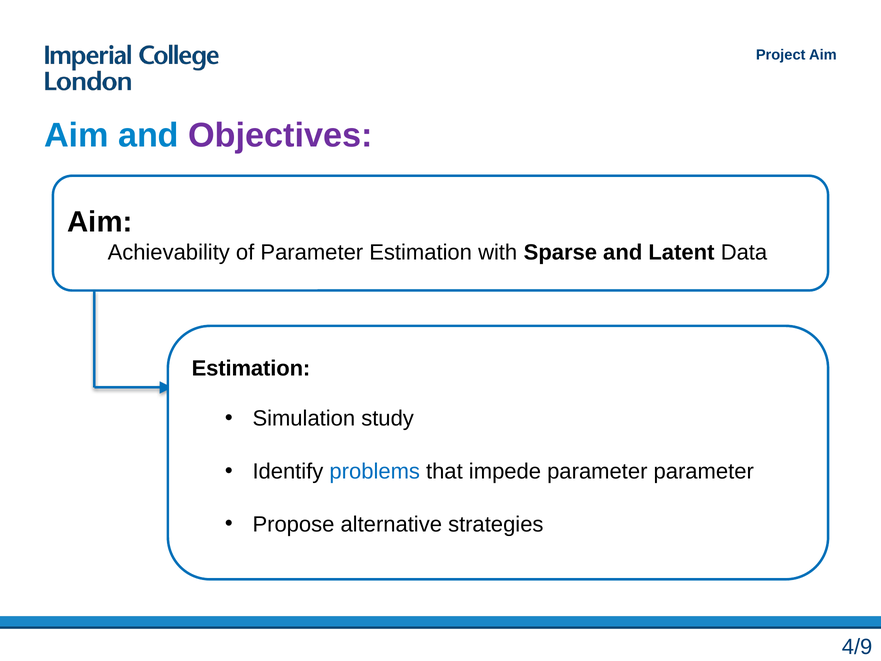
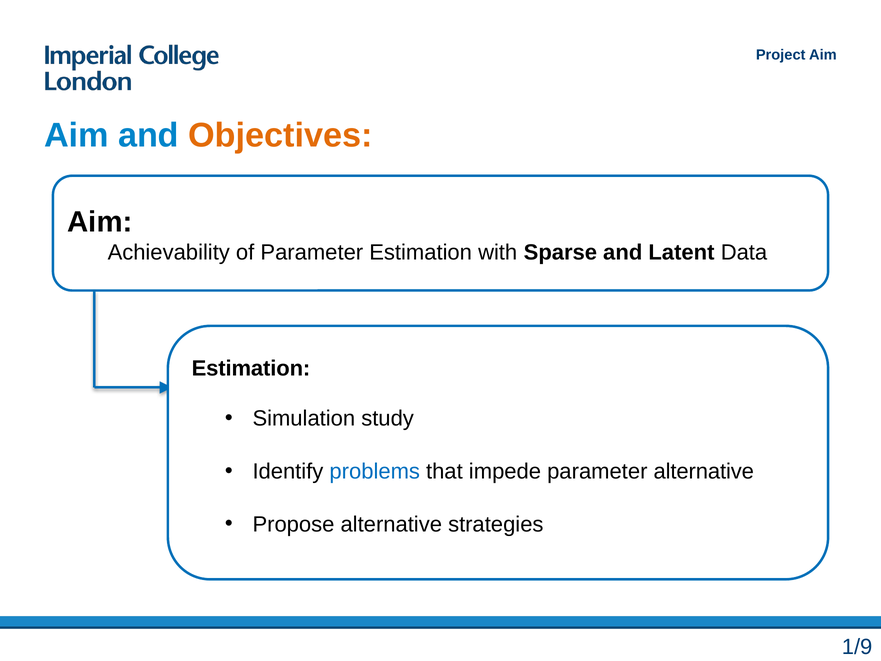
Objectives colour: purple -> orange (280, 135)
parameter parameter: parameter -> alternative (704, 471)
4/9: 4/9 -> 1/9 (857, 647)
